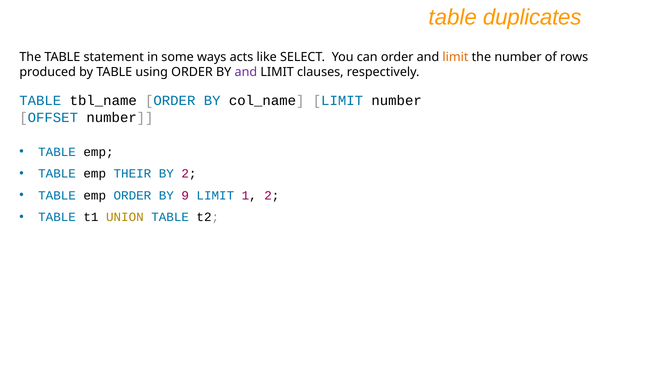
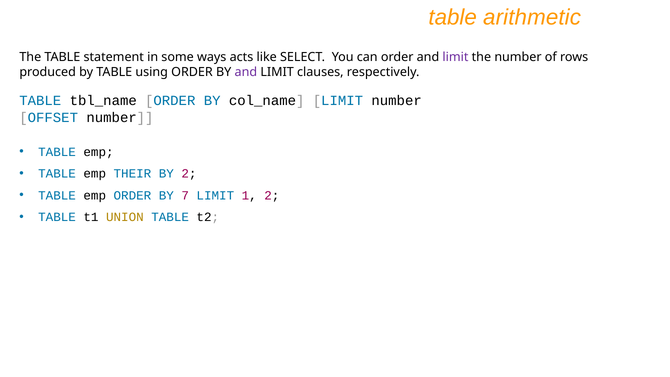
duplicates: duplicates -> arithmetic (532, 17)
limit colour: orange -> purple (455, 57)
9: 9 -> 7 (185, 195)
